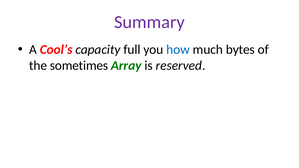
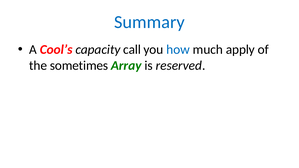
Summary colour: purple -> blue (149, 22)
full: full -> call (132, 50)
bytes: bytes -> apply (240, 50)
